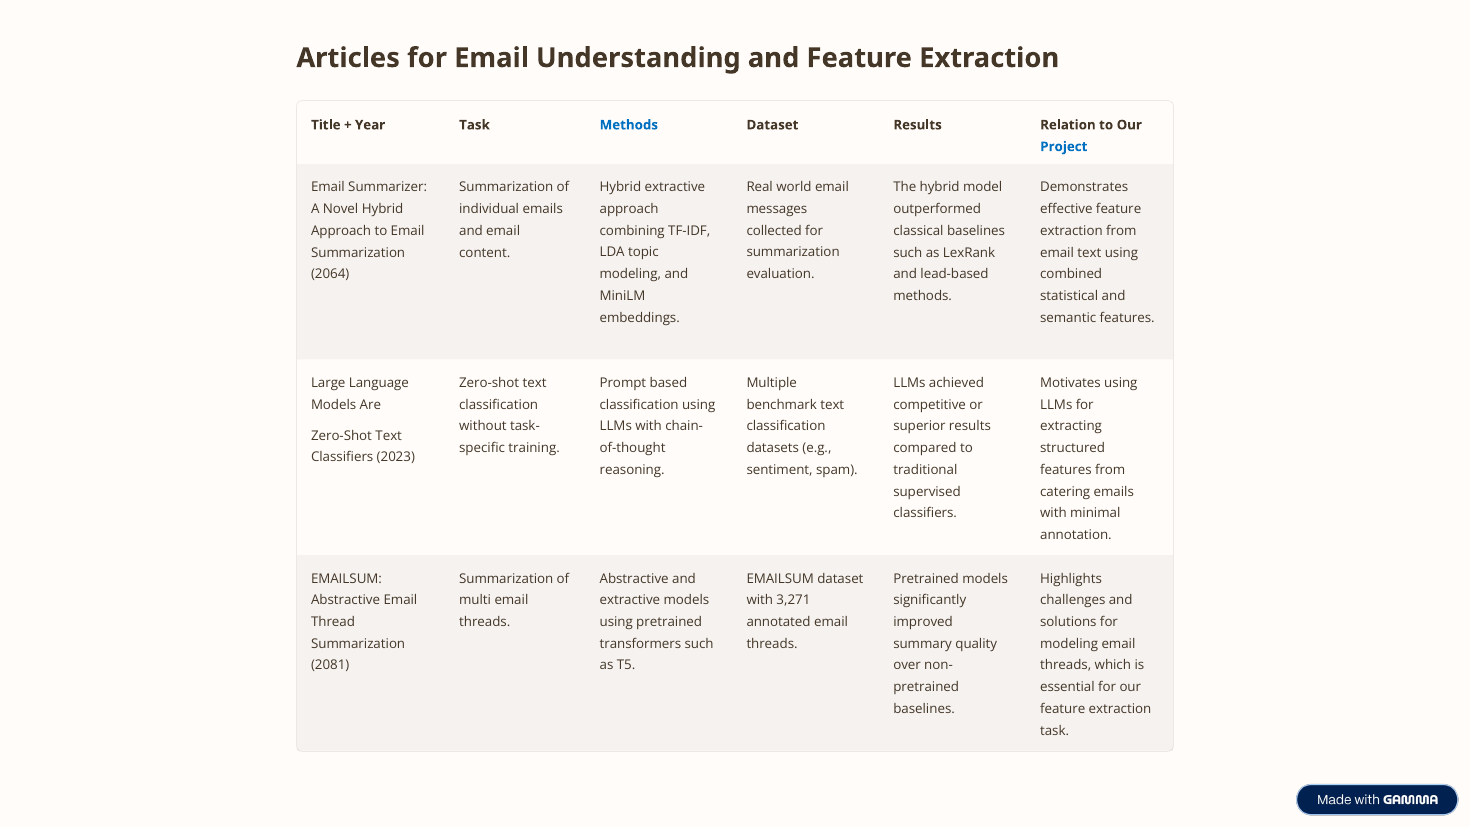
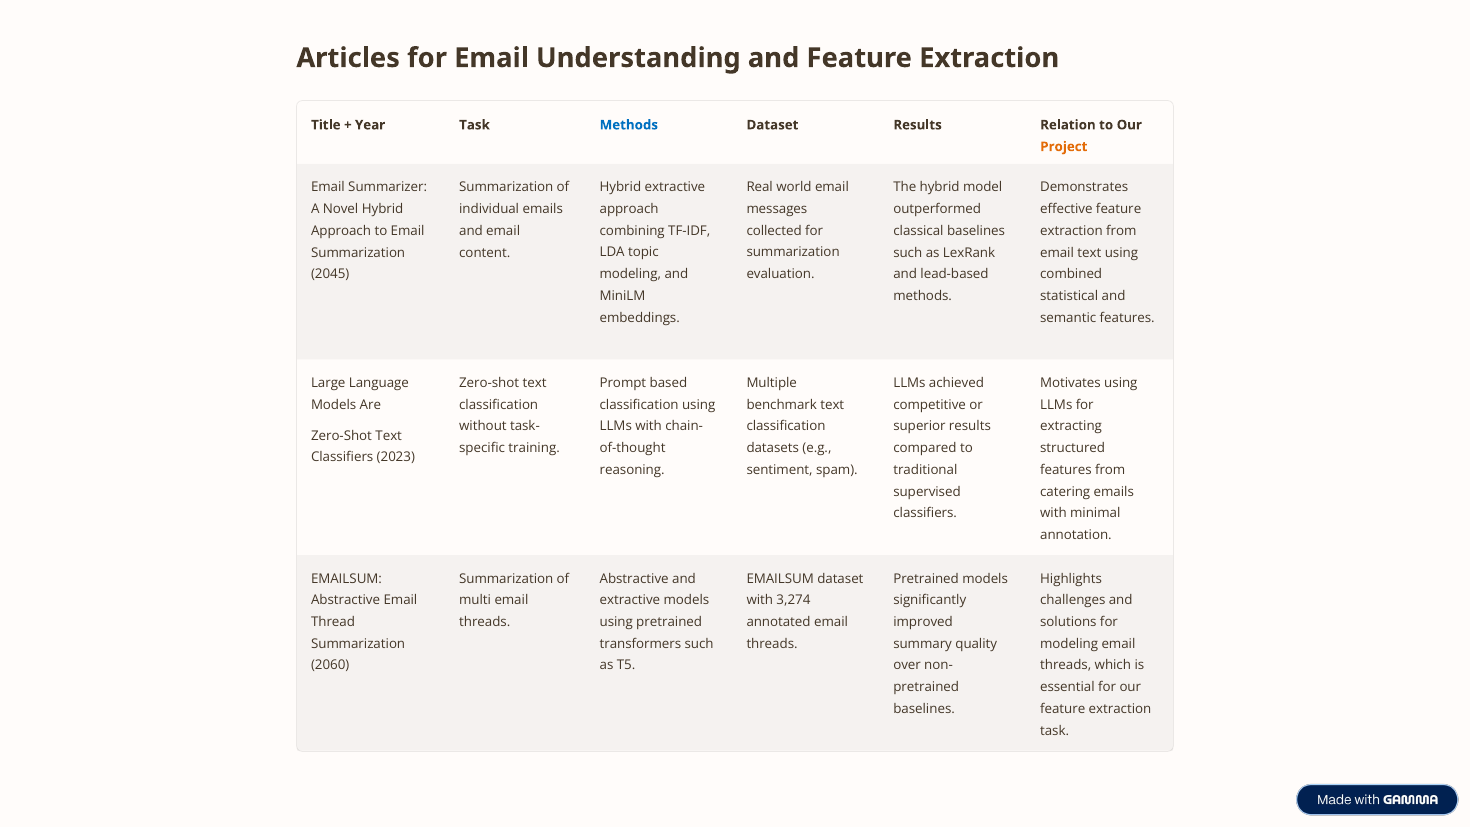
Project colour: blue -> orange (1064, 147)
2064: 2064 -> 2045 (330, 274)
3,271: 3,271 -> 3,274 (793, 600)
2081: 2081 -> 2060 (330, 665)
